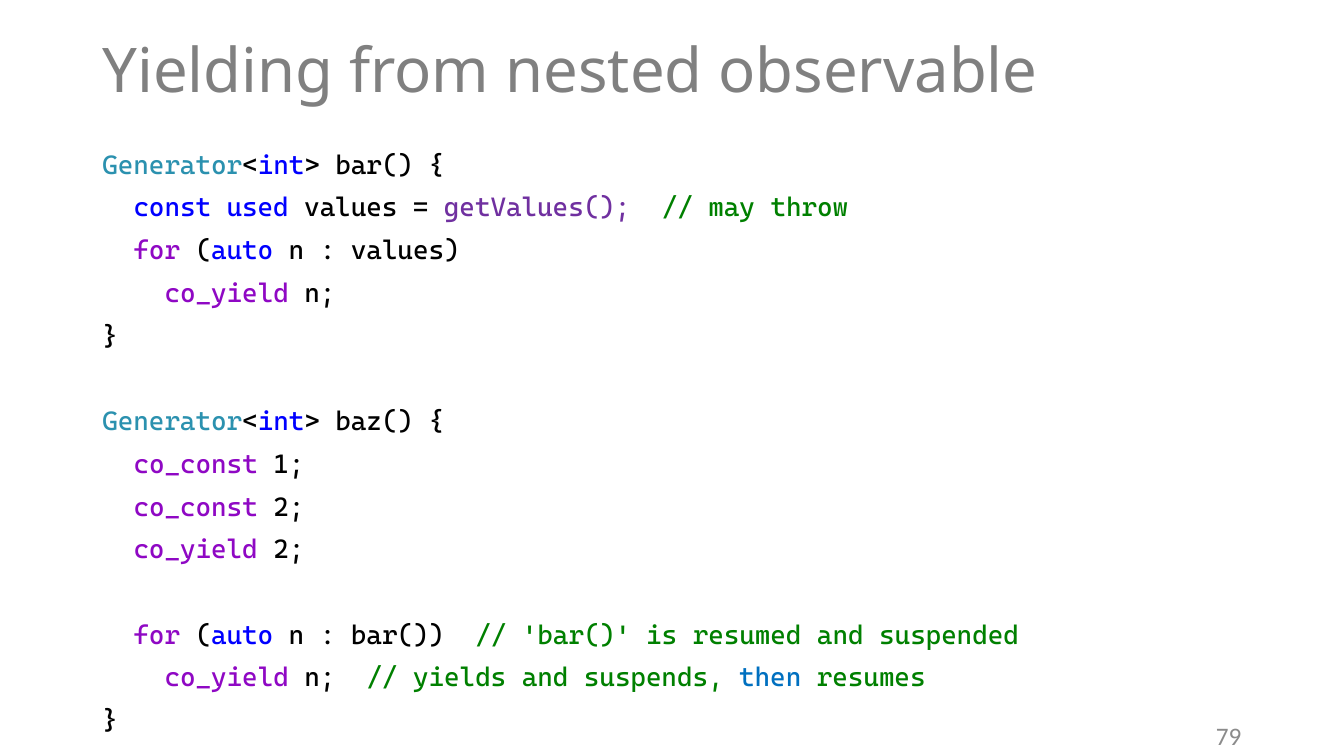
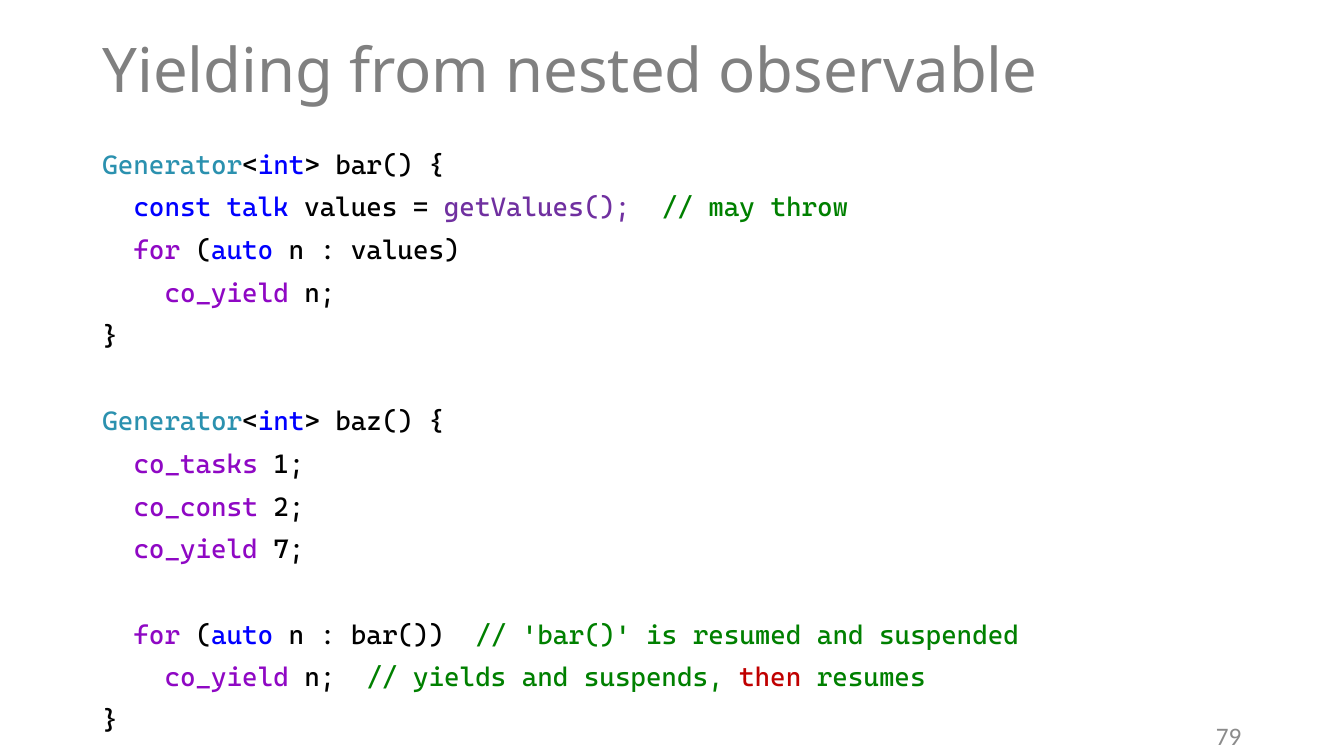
used: used -> talk (258, 208)
co_const: co_const -> co_tasks (196, 465)
co_yield 2: 2 -> 7 (289, 550)
then colour: blue -> red (770, 678)
